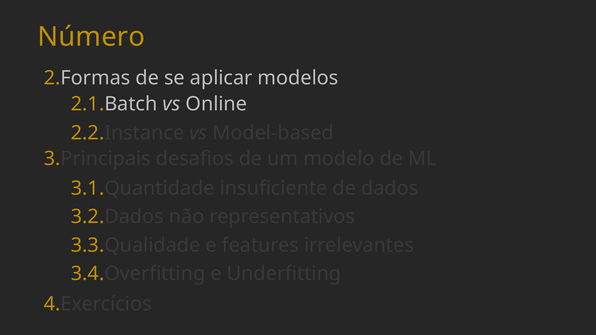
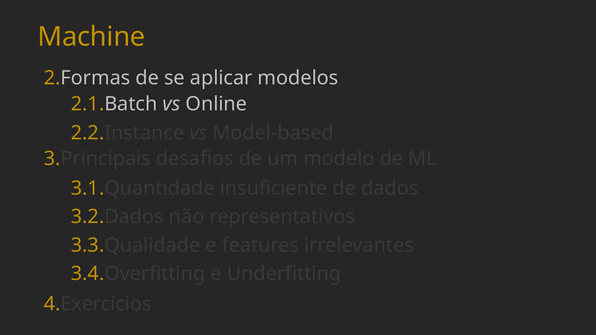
Número: Número -> Machine (91, 37)
